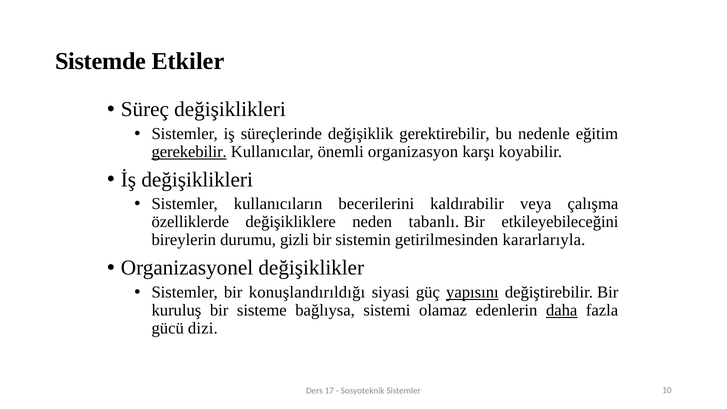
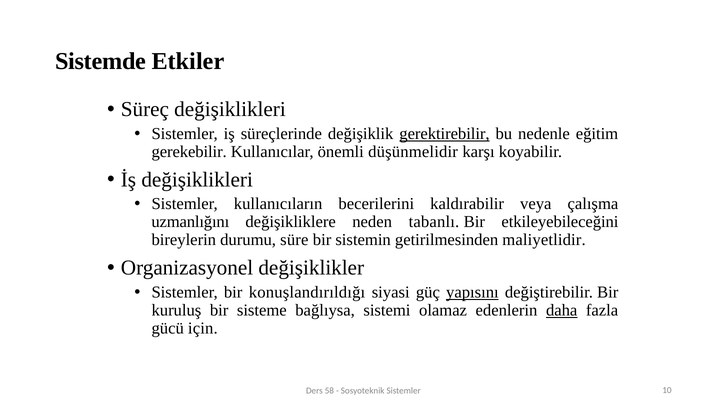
gerektirebilir underline: none -> present (444, 134)
gerekebilir underline: present -> none (189, 152)
organizasyon: organizasyon -> düşünmelidir (413, 152)
özelliklerde: özelliklerde -> uzmanlığını (190, 222)
gizli: gizli -> süre (294, 240)
kararlarıyla: kararlarıyla -> maliyetlidir (544, 240)
dizi: dizi -> için (203, 328)
17: 17 -> 58 (329, 391)
